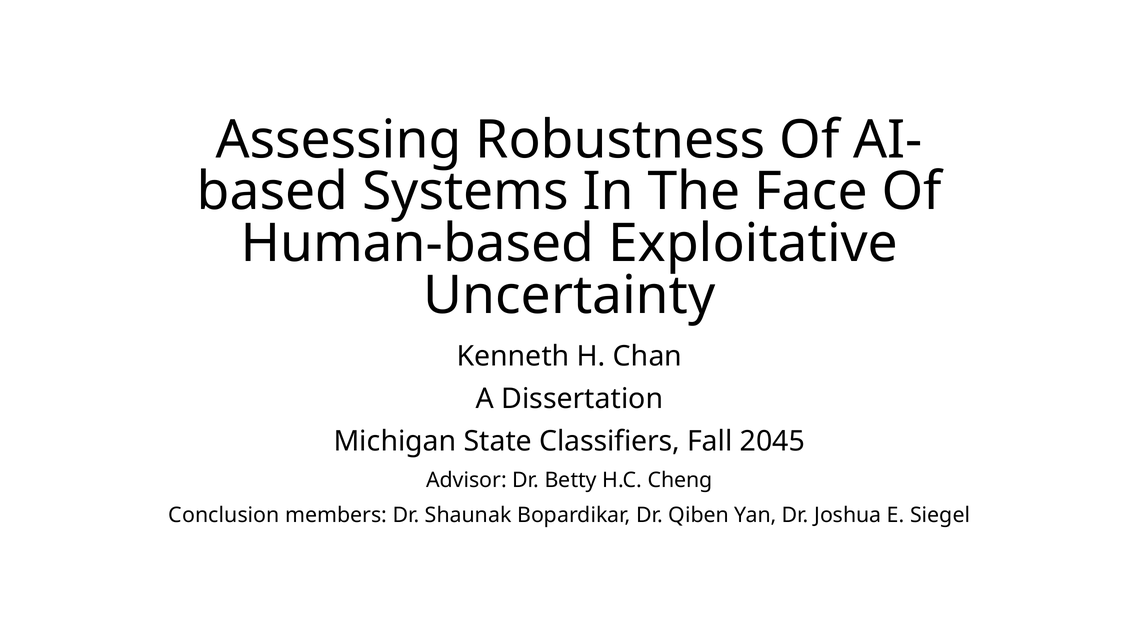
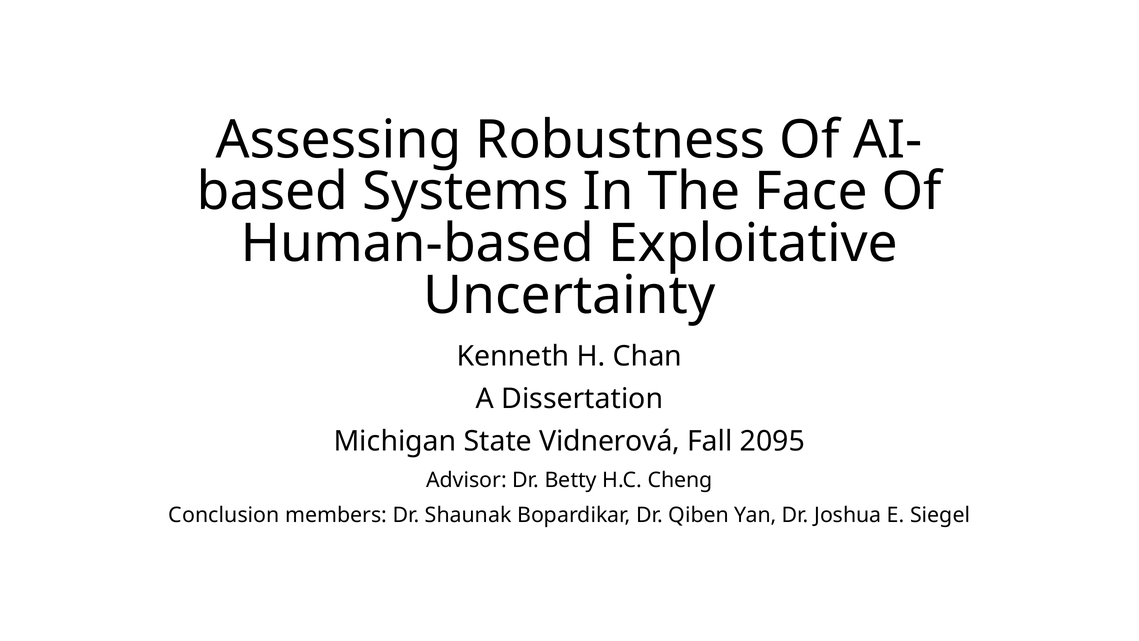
Classifiers: Classifiers -> Vidnerová (610, 441)
2045: 2045 -> 2095 (772, 441)
